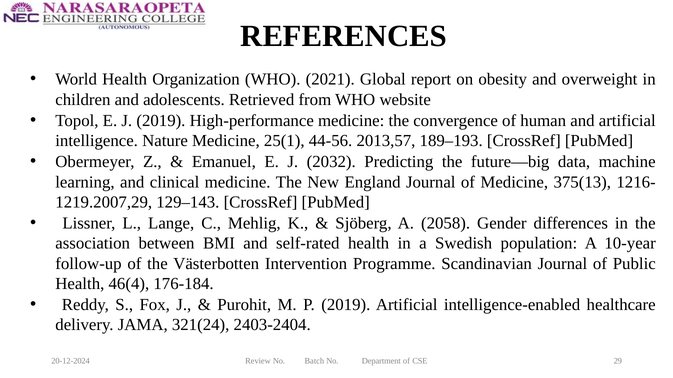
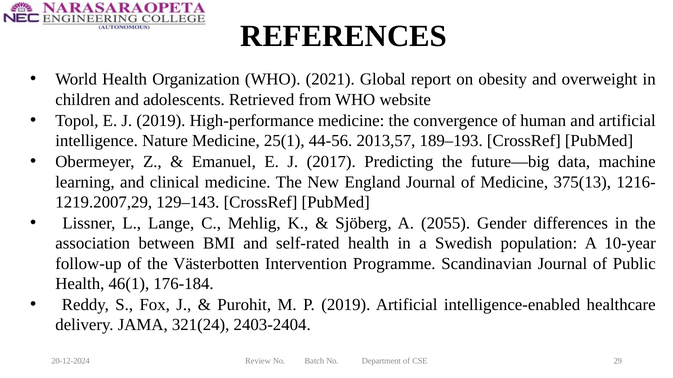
2032: 2032 -> 2017 (331, 162)
2058: 2058 -> 2055 (446, 224)
46(4: 46(4 -> 46(1 (129, 284)
